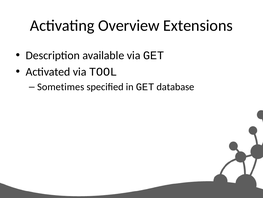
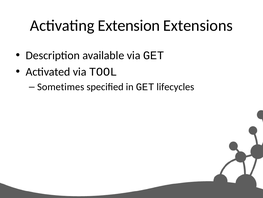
Overview: Overview -> Extension (129, 25)
database: database -> lifecycles (175, 87)
